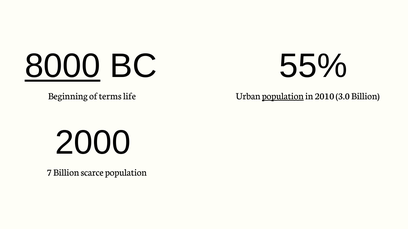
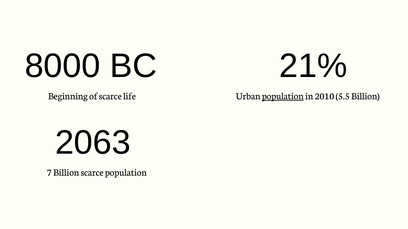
8000 underline: present -> none (62, 66)
55%: 55% -> 21% (313, 66)
of terms: terms -> scarce (110, 96)
3.0: 3.0 -> 5.5 (343, 96)
2000: 2000 -> 2063 (93, 143)
